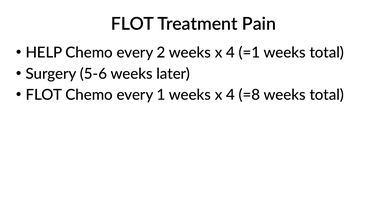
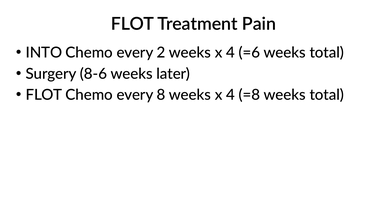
HELP: HELP -> INTO (44, 53)
=1: =1 -> =6 (249, 53)
5-6: 5-6 -> 8-6 (93, 74)
1: 1 -> 8 (161, 95)
